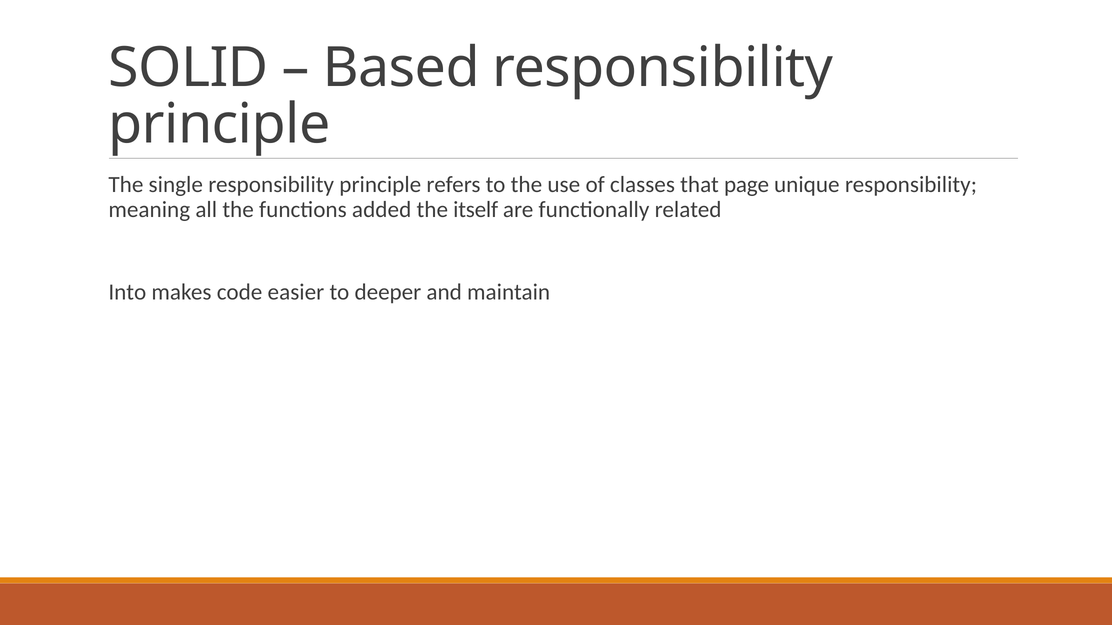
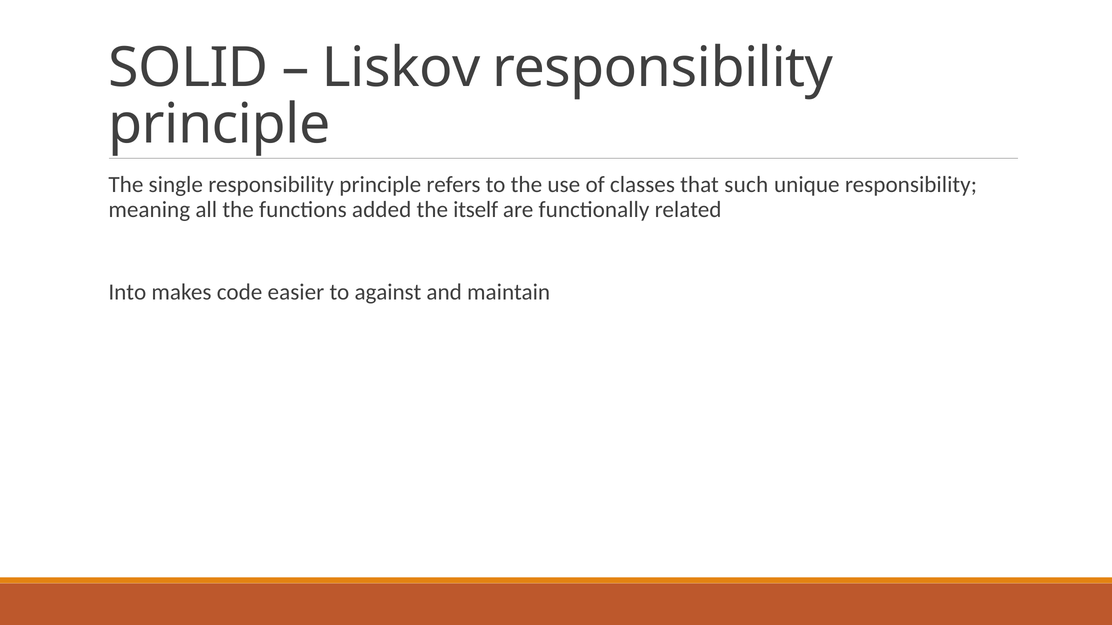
Based: Based -> Liskov (401, 68)
page: page -> such (746, 185)
deeper: deeper -> against (388, 292)
